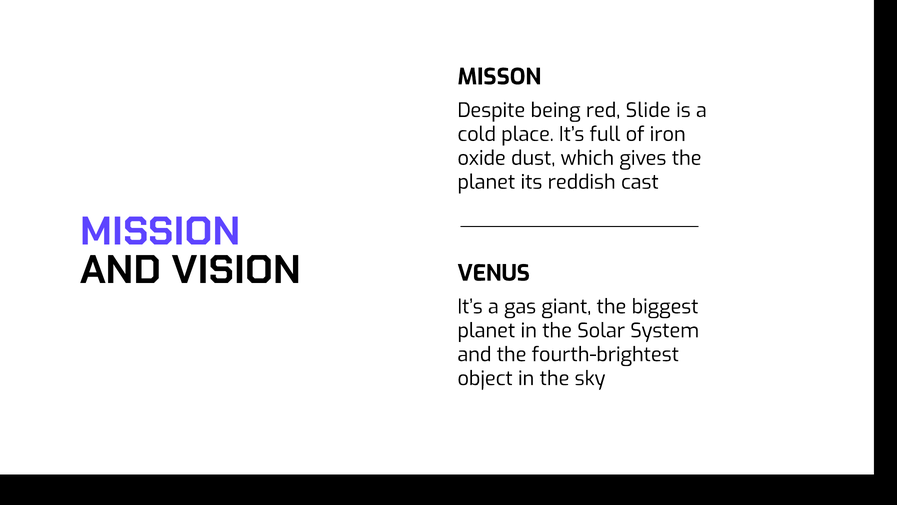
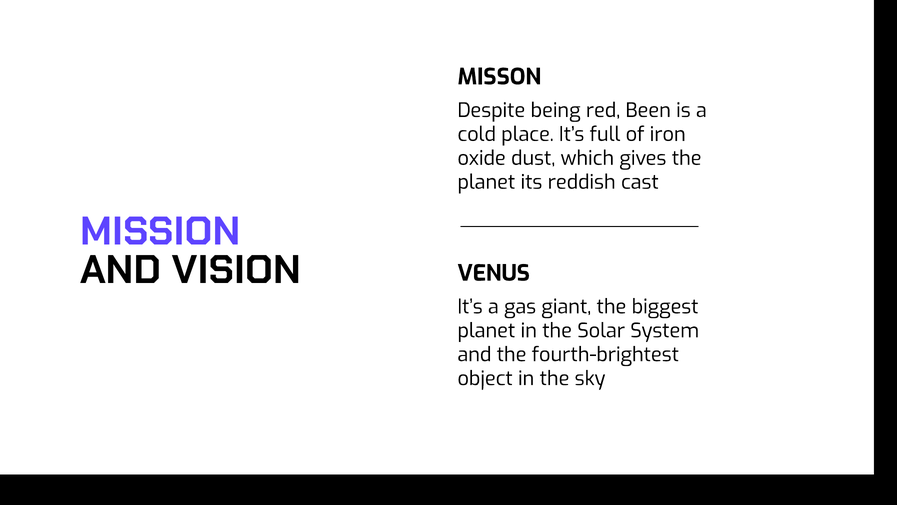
Slide: Slide -> Been (648, 110)
